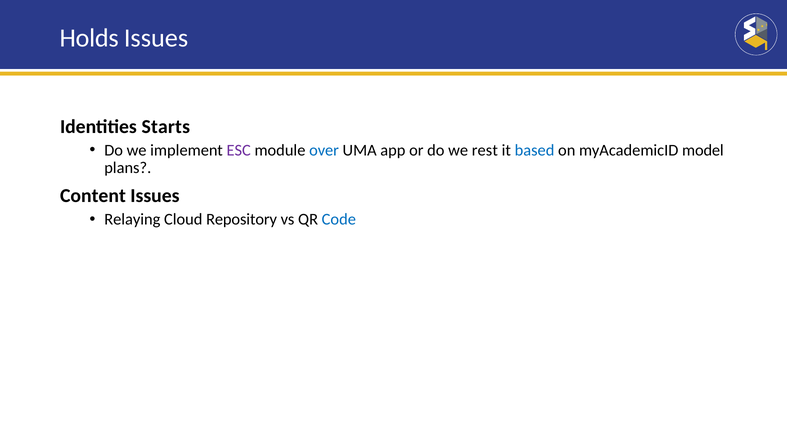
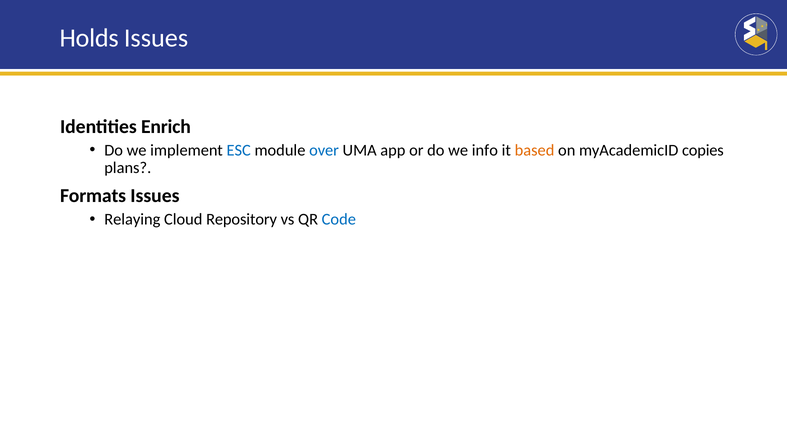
Starts: Starts -> Enrich (166, 127)
ESC colour: purple -> blue (239, 150)
rest: rest -> info (485, 150)
based colour: blue -> orange (535, 150)
model: model -> copies (703, 150)
Content: Content -> Formats (93, 196)
